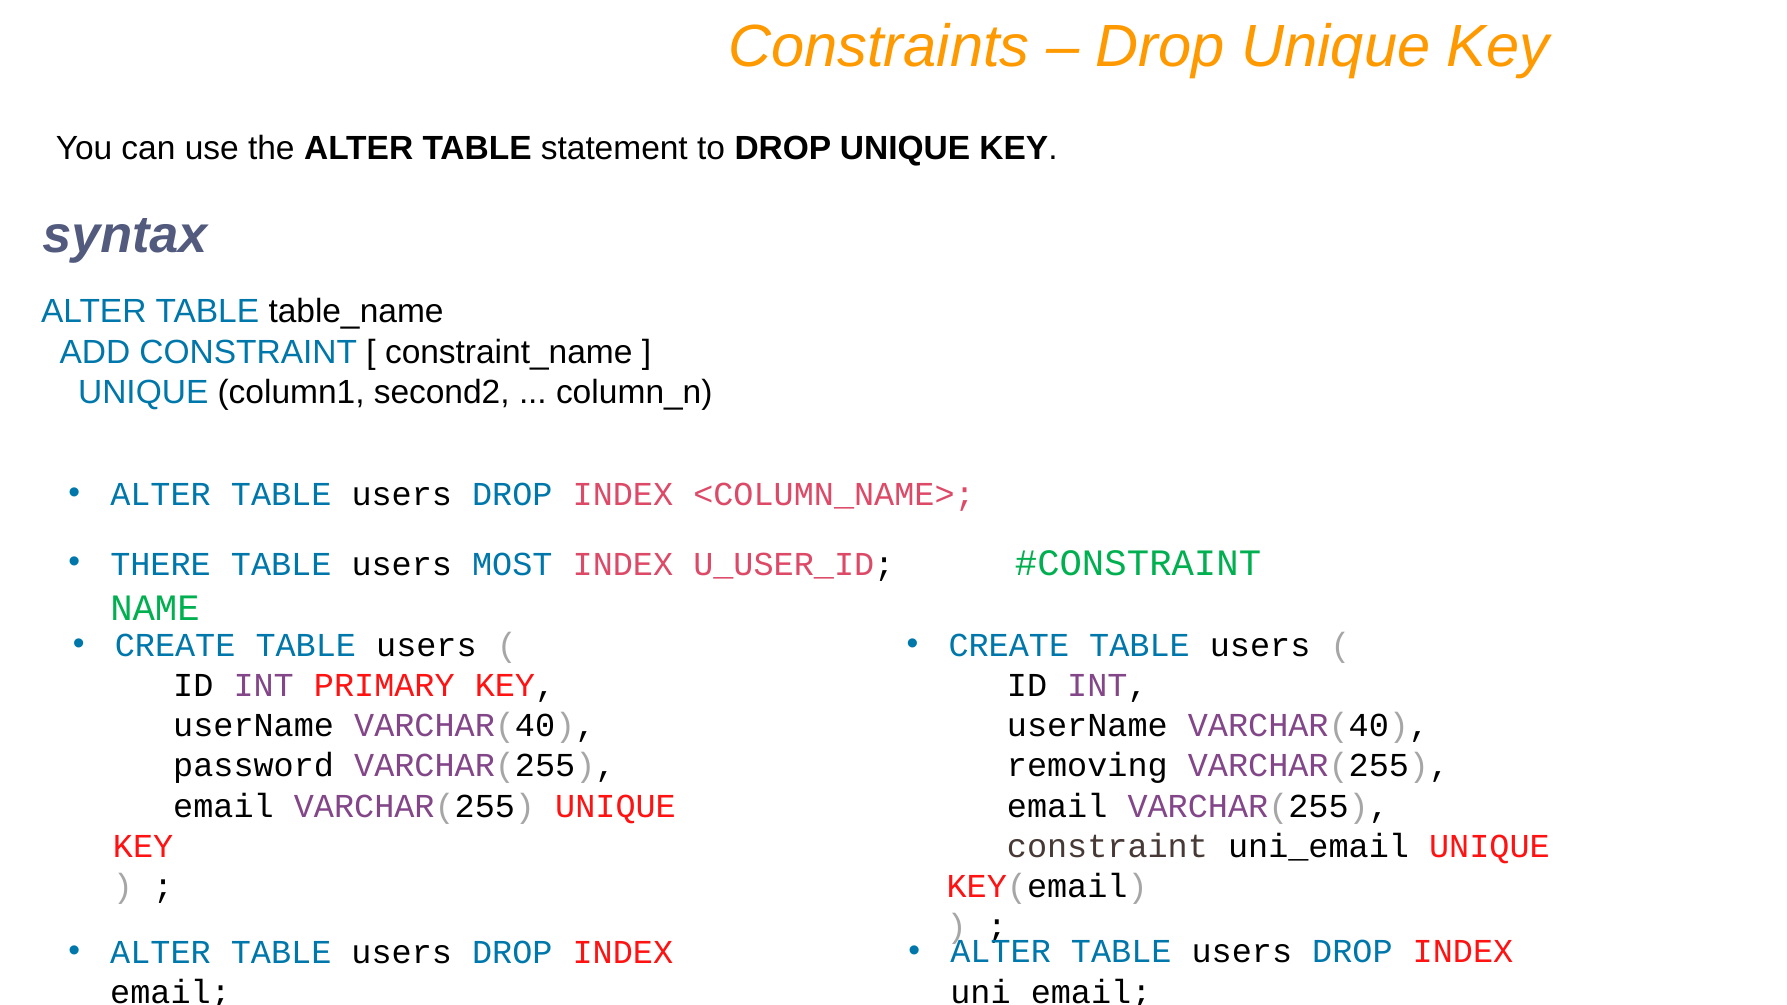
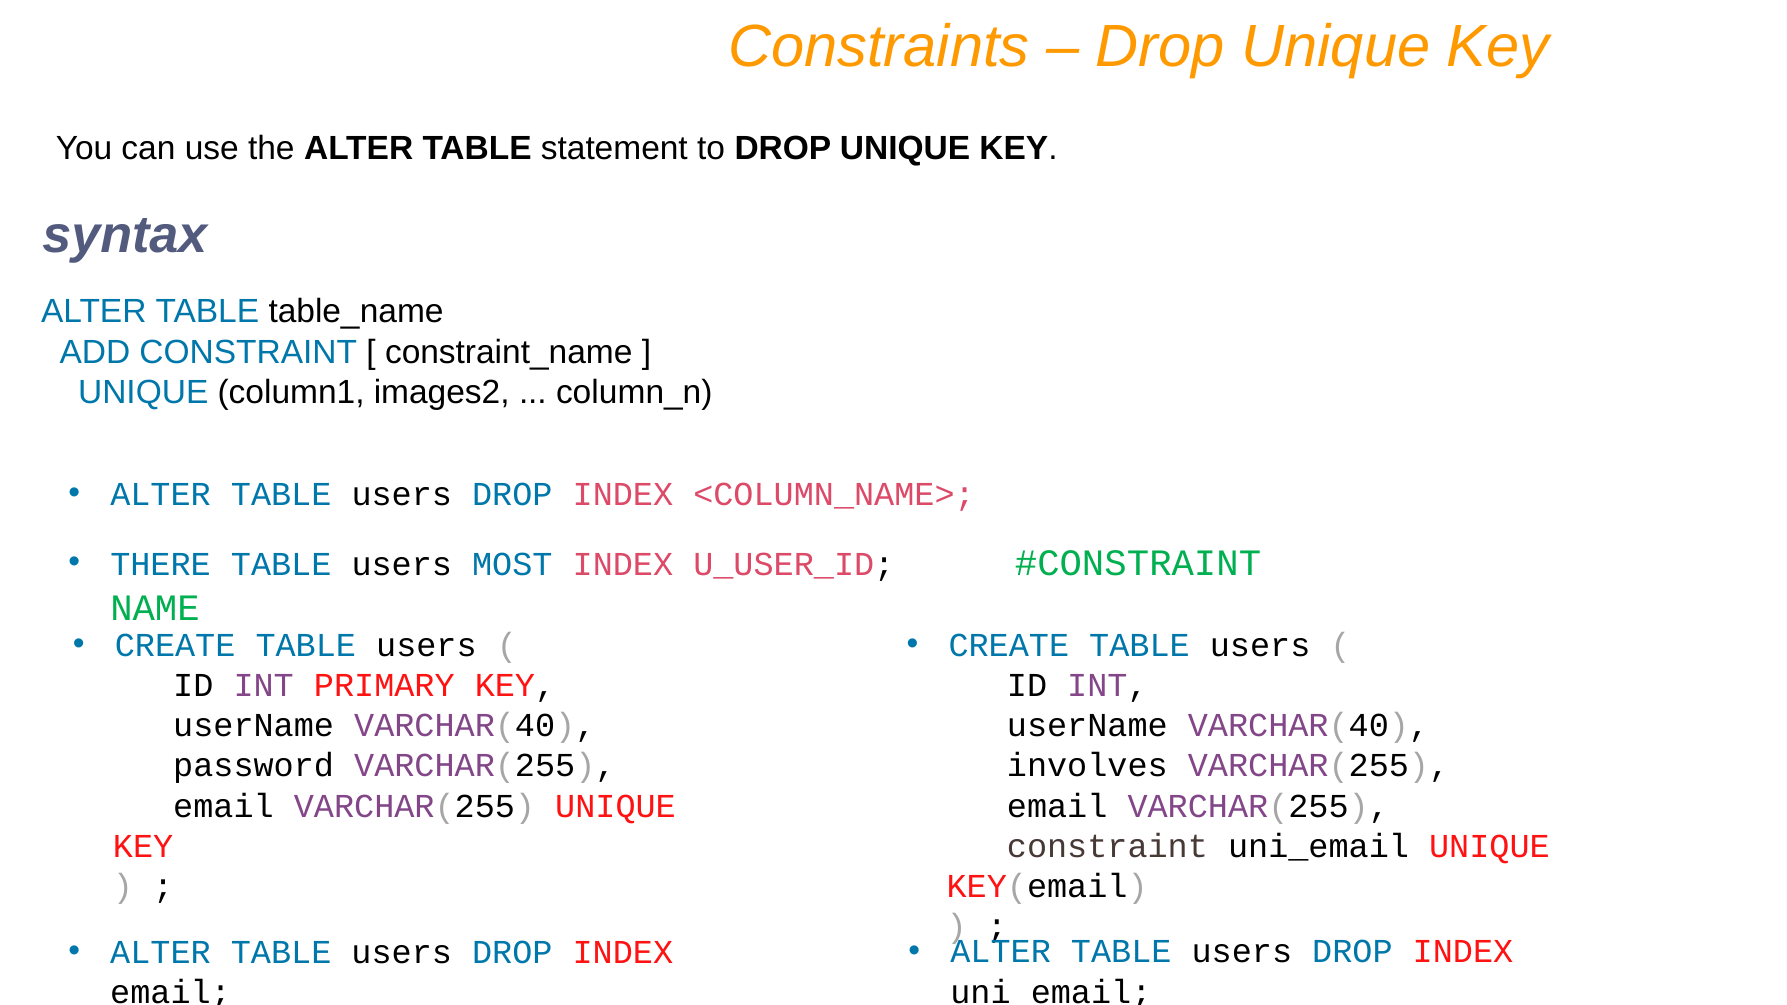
second2: second2 -> images2 (442, 392)
removing: removing -> involves (1087, 766)
